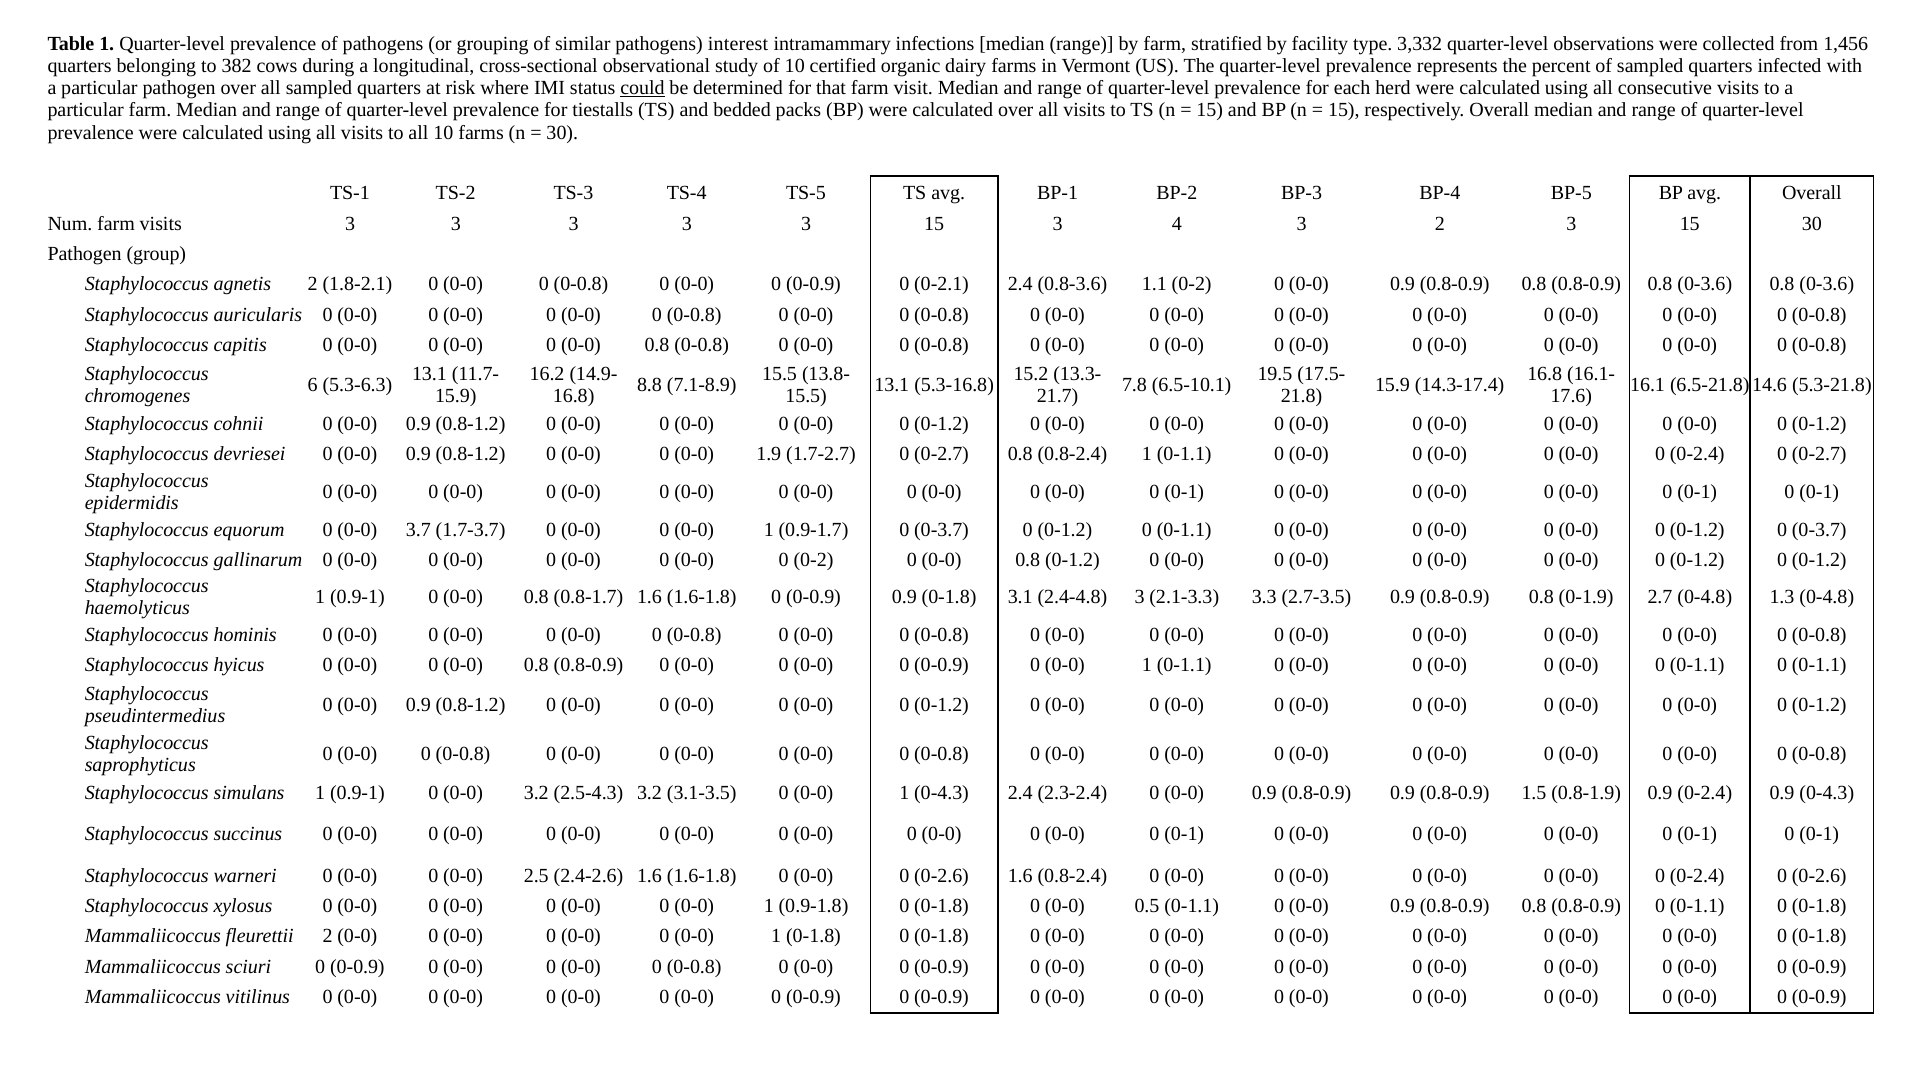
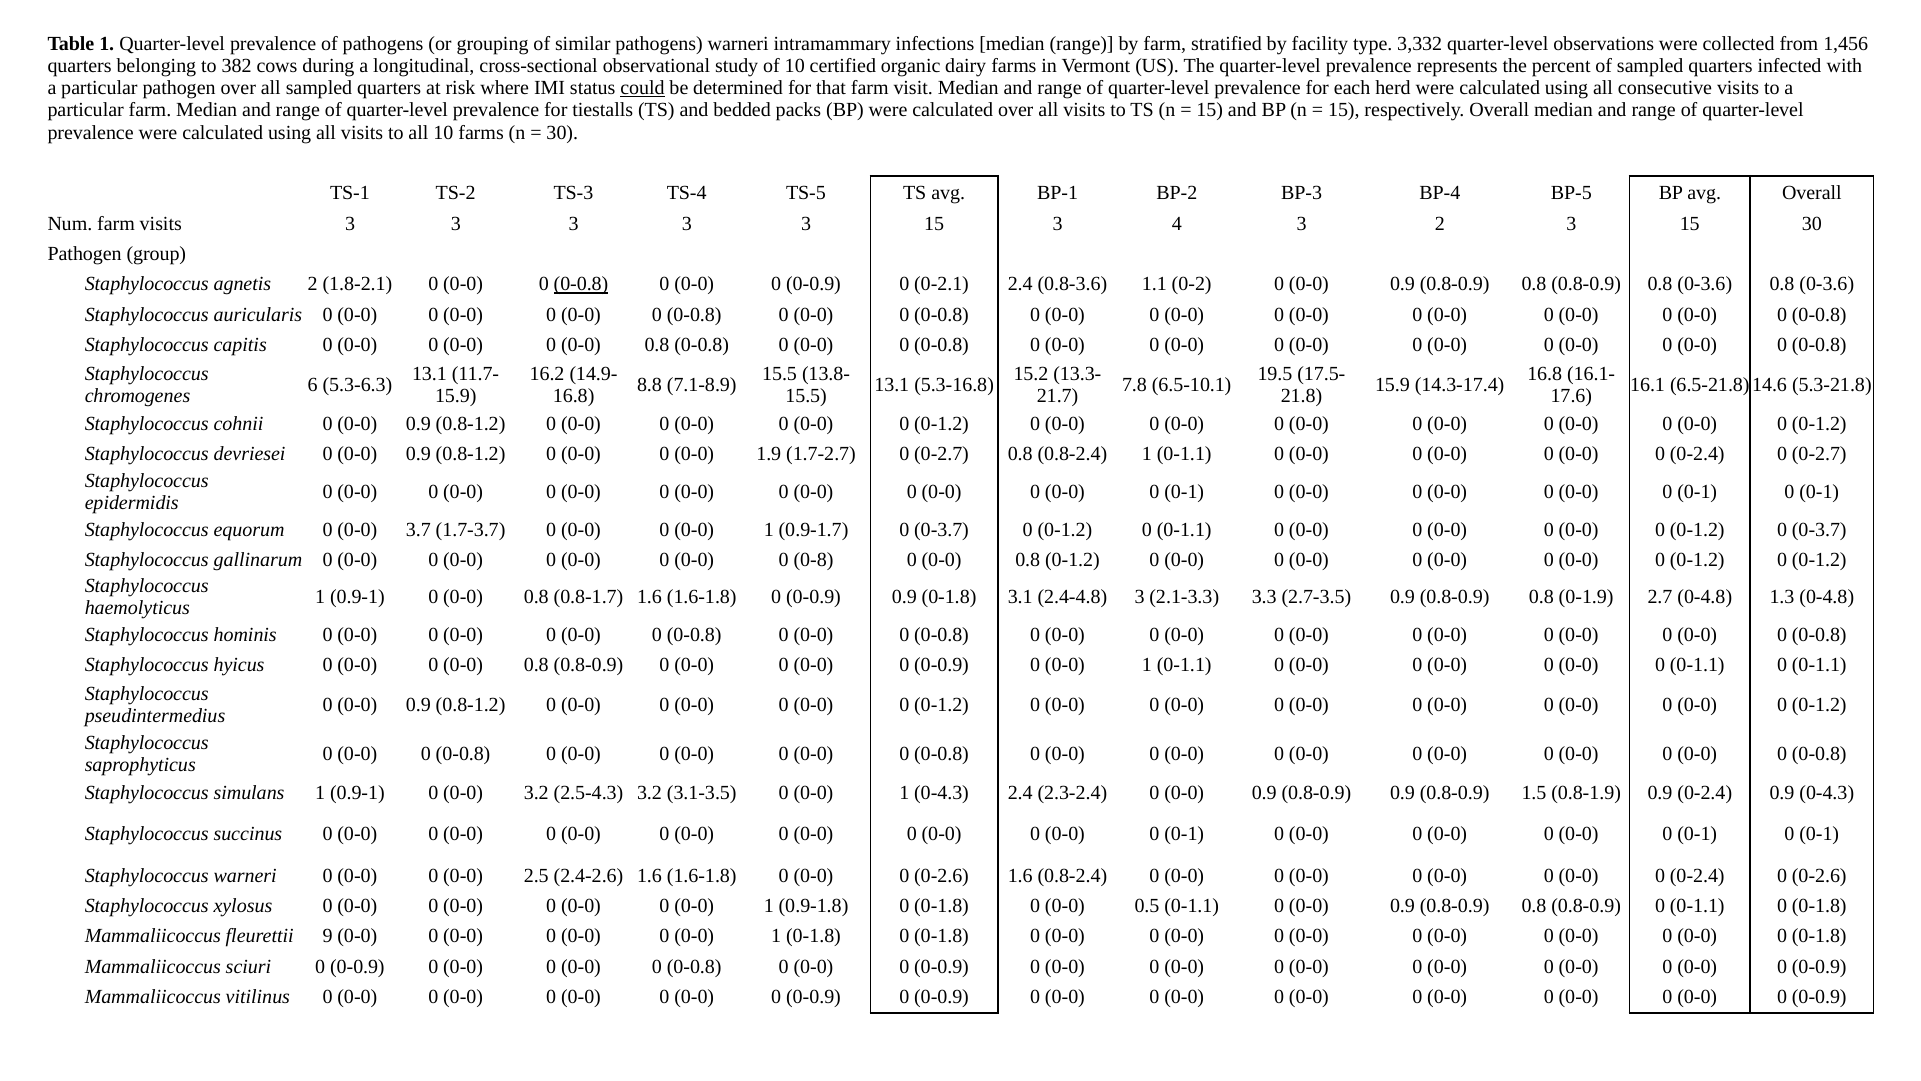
pathogens interest: interest -> warneri (738, 44)
0-0.8 underline: none -> present (581, 284)
0 0-2: 0-2 -> 0-8 (814, 559)
fleurettii 2: 2 -> 9 (328, 936)
